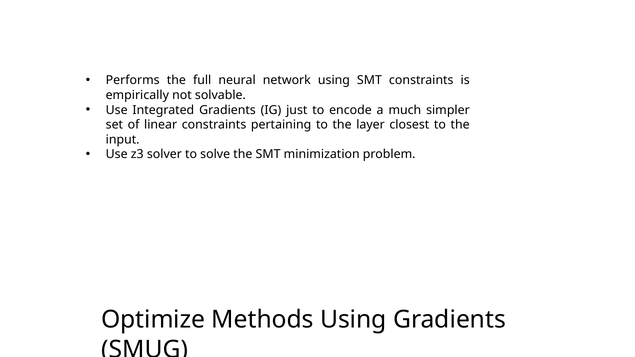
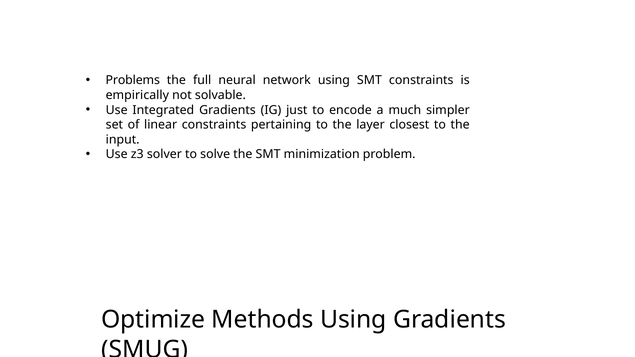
Performs: Performs -> Problems (133, 80)
